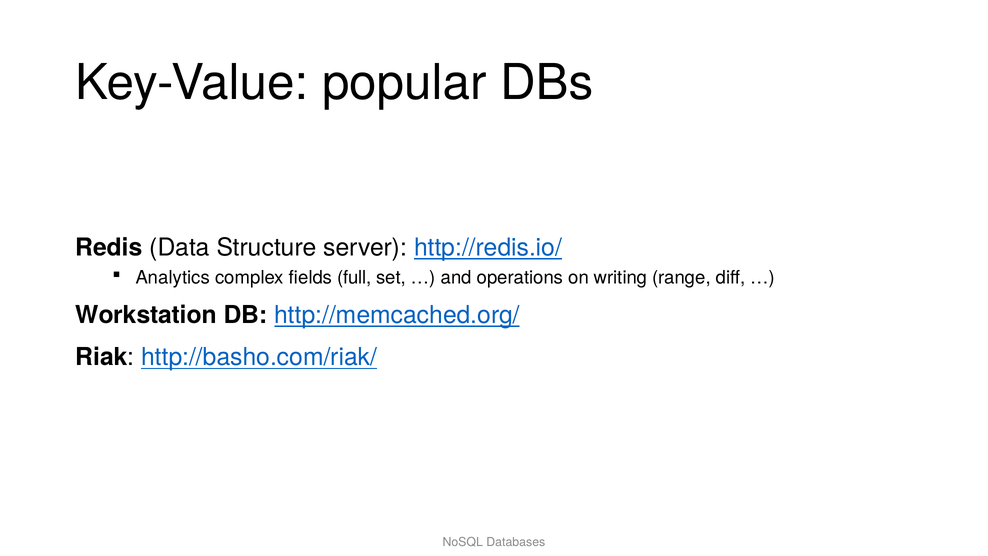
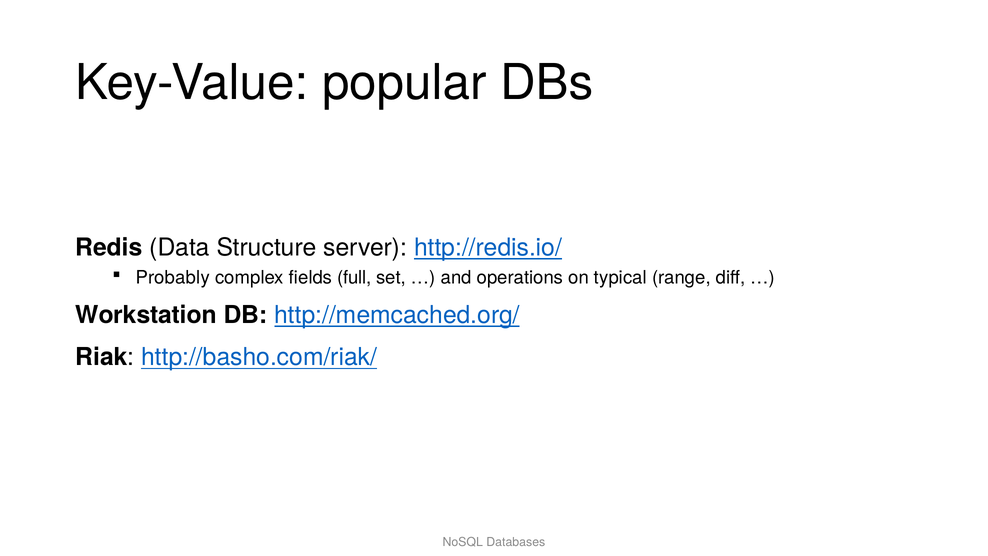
Analytics: Analytics -> Probably (173, 278)
writing: writing -> typical (620, 278)
